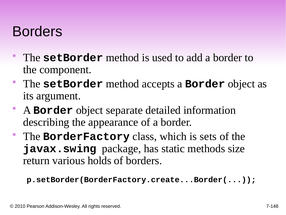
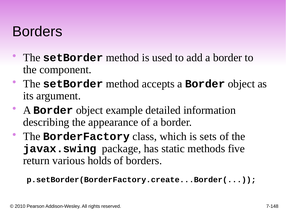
separate: separate -> example (124, 110)
size: size -> five (236, 148)
